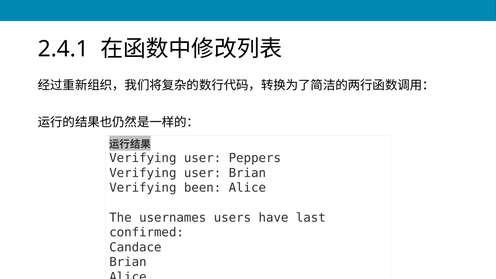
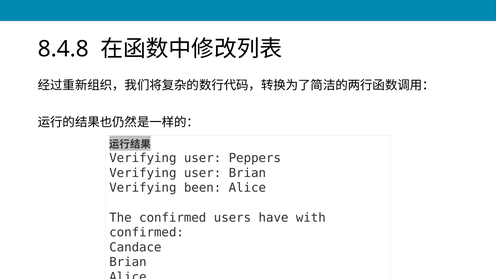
2.4.1: 2.4.1 -> 8.4.8 (63, 49)
The usernames: usernames -> confirmed (173, 218)
last: last -> with (311, 218)
